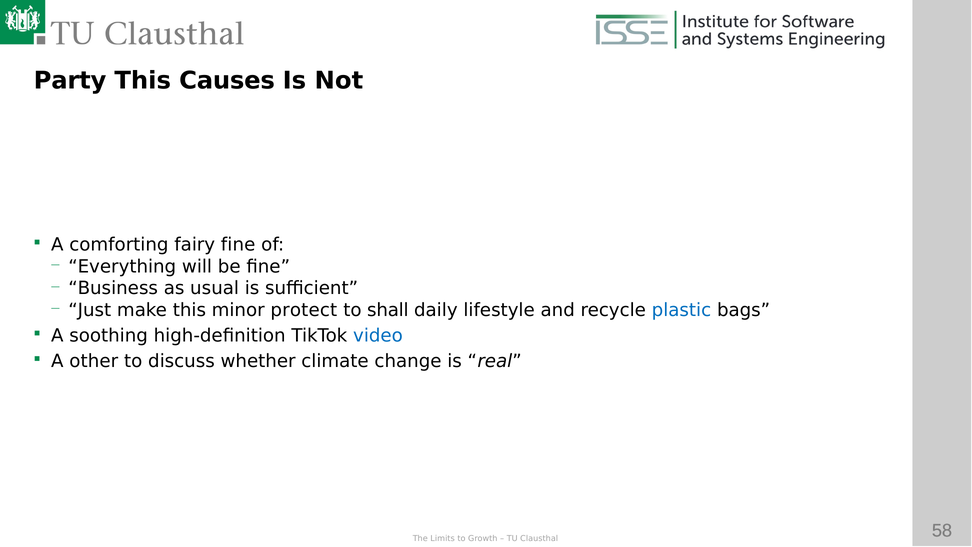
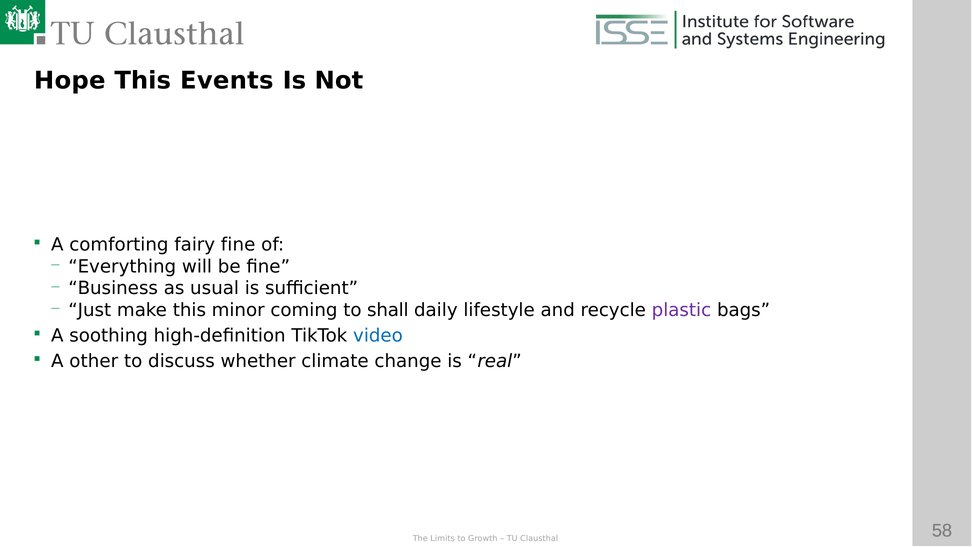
Party: Party -> Hope (70, 81)
Causes: Causes -> Events (227, 81)
protect: protect -> coming (304, 310)
plastic colour: blue -> purple (681, 310)
